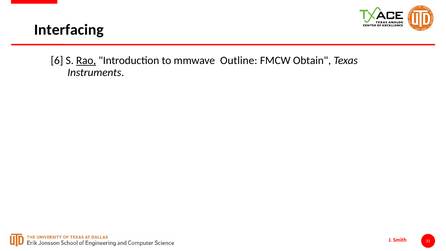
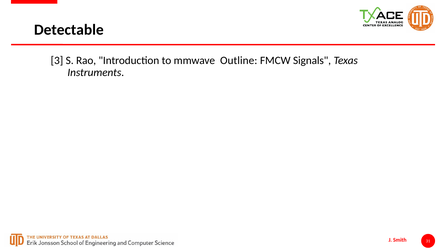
Interfacing: Interfacing -> Detectable (69, 30)
6: 6 -> 3 (57, 60)
Rao underline: present -> none (86, 60)
Obtain: Obtain -> Signals (312, 60)
